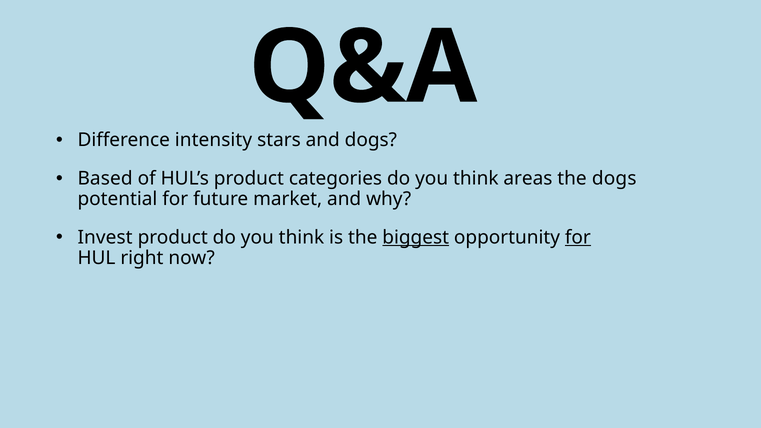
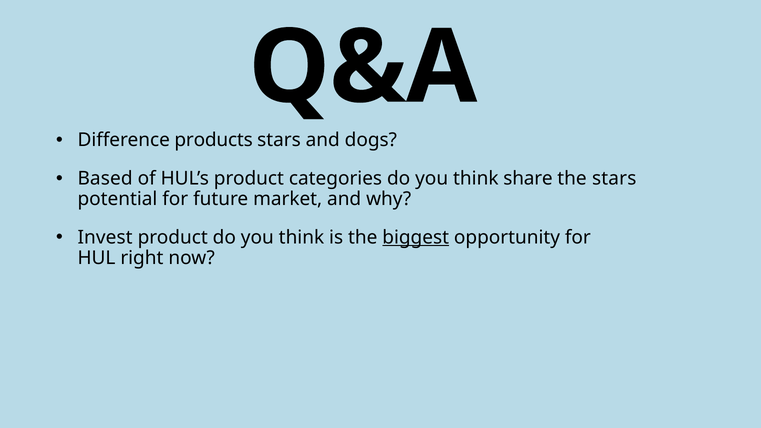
intensity: intensity -> products (214, 140)
areas: areas -> share (528, 179)
the dogs: dogs -> stars (614, 179)
for underline: present -> none (578, 237)
